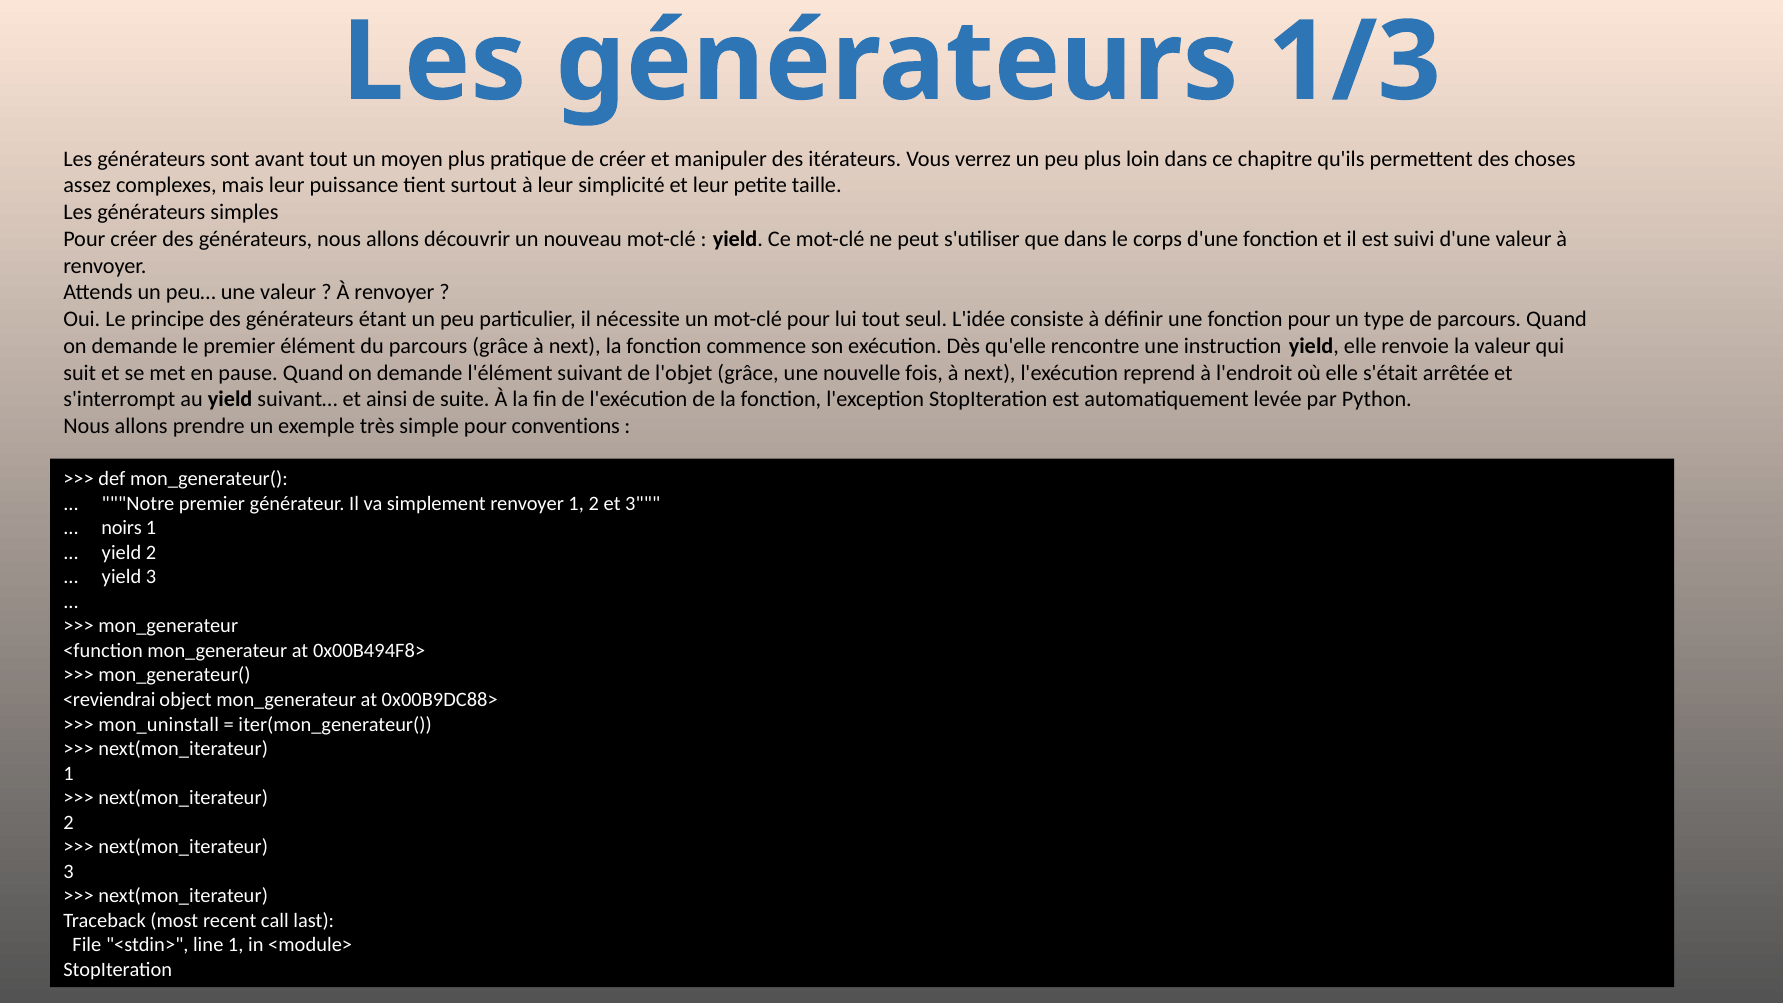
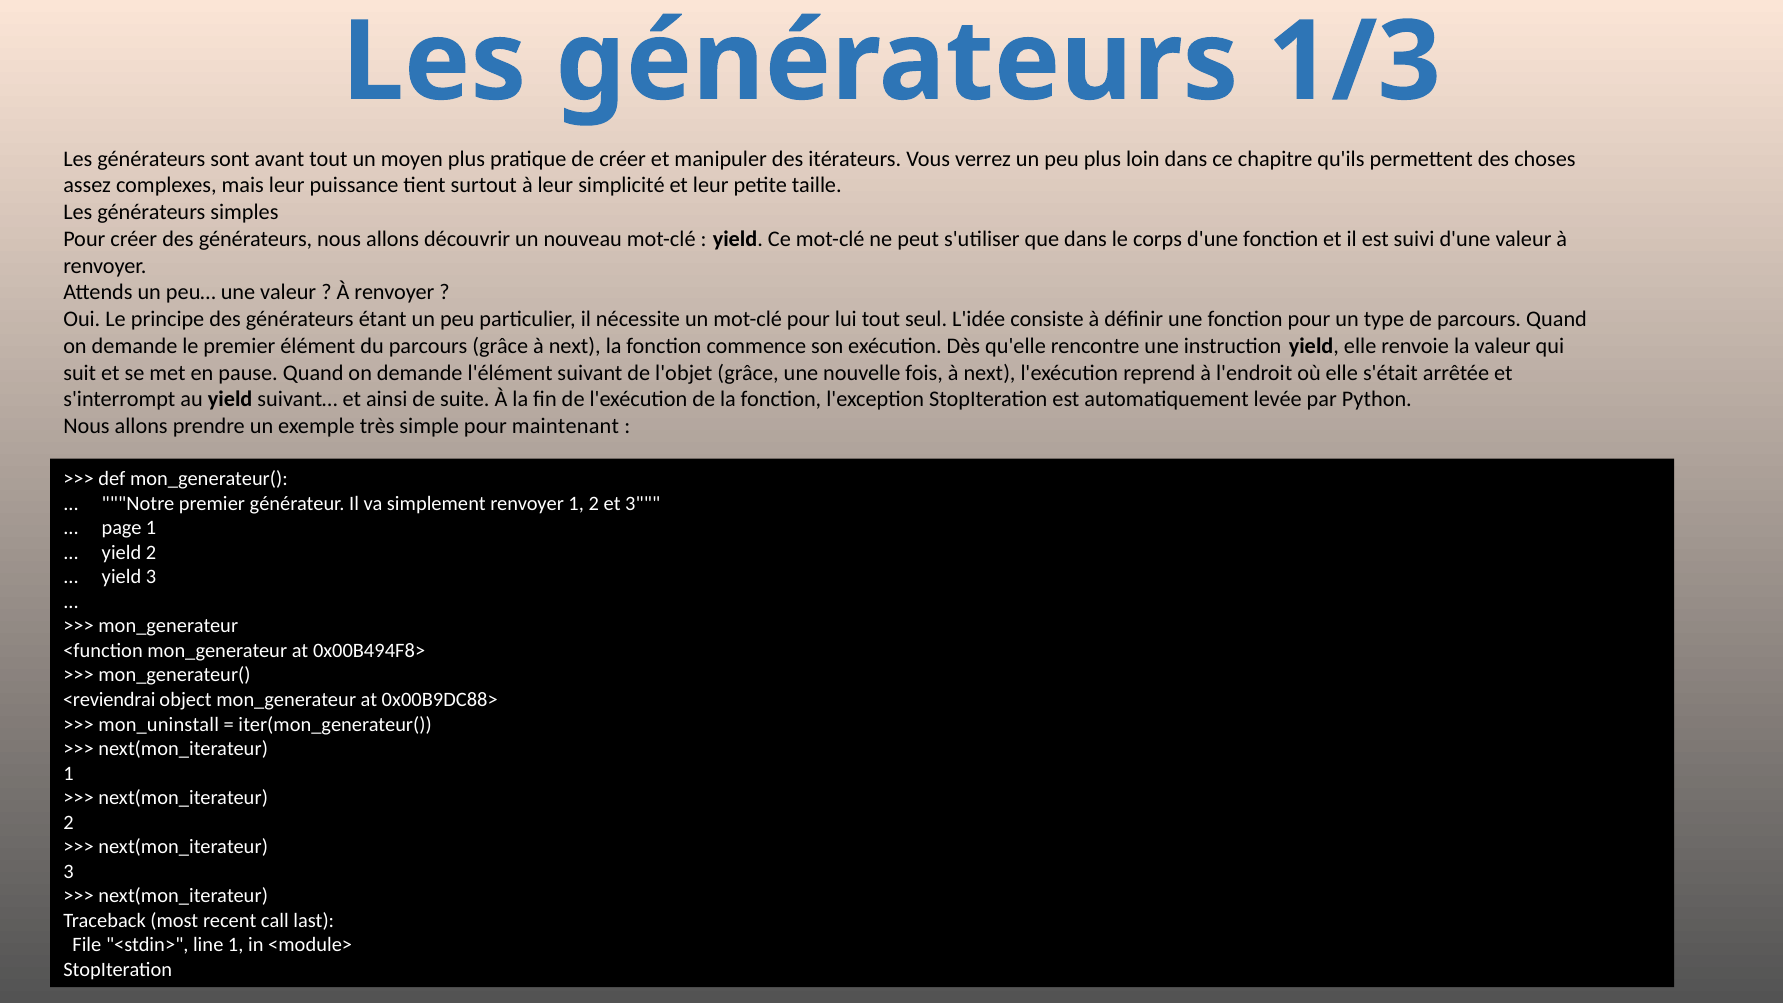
conventions: conventions -> maintenant (565, 426)
noirs: noirs -> page (122, 528)
